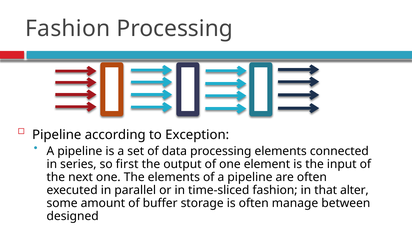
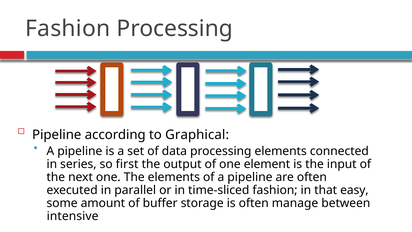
Exception: Exception -> Graphical (197, 135)
alter: alter -> easy (354, 190)
designed: designed -> intensive (73, 216)
